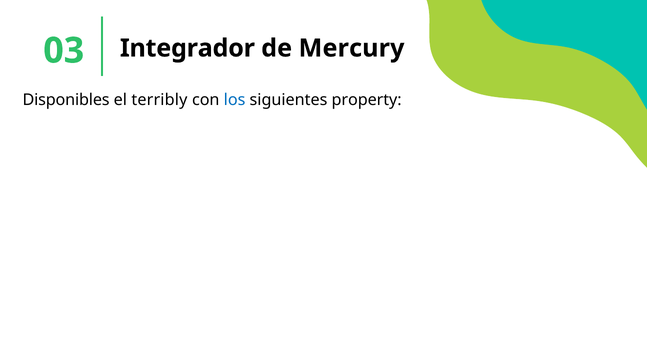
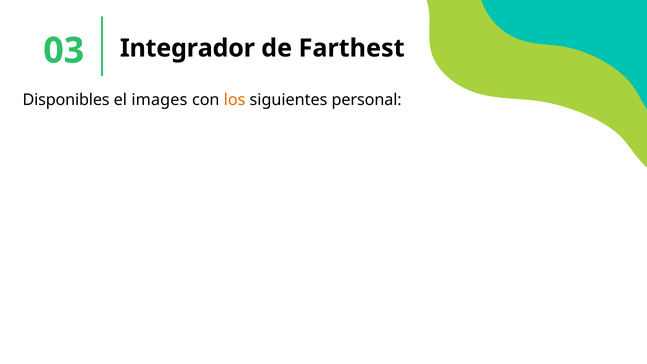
Mercury: Mercury -> Farthest (352, 48)
terribly: terribly -> images (159, 100)
los colour: blue -> orange (235, 100)
siguientes property: property -> personal (367, 100)
